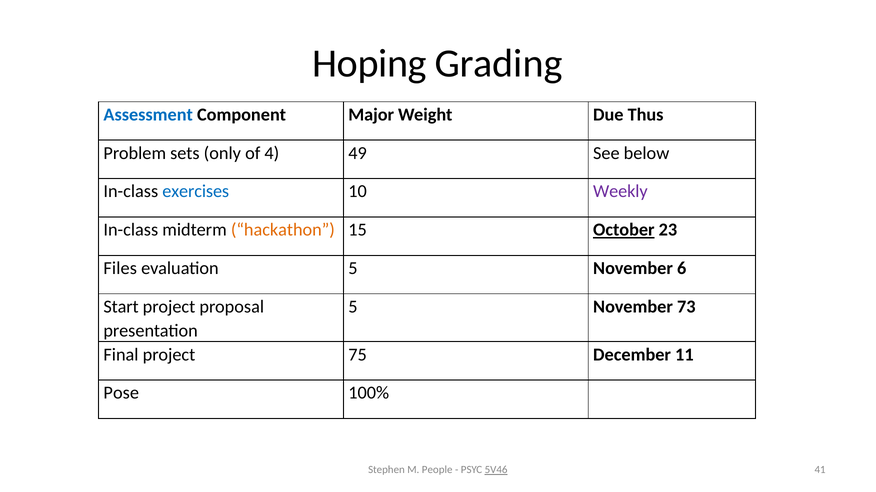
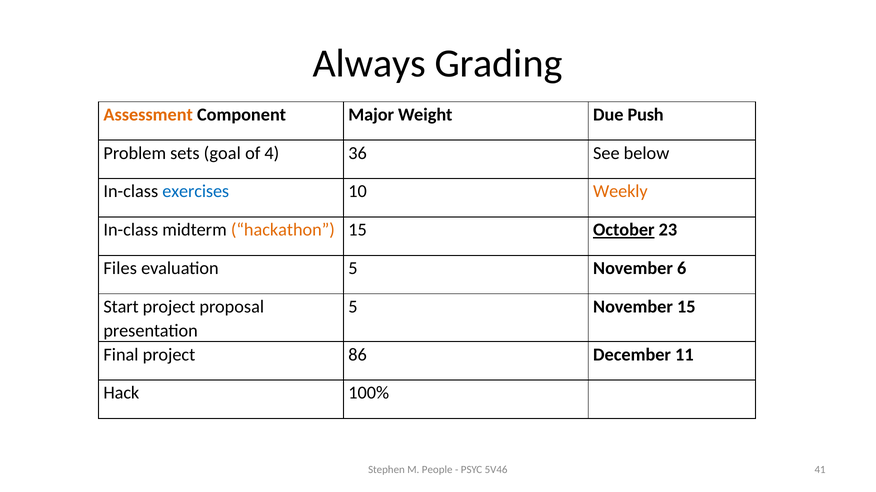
Hoping: Hoping -> Always (369, 64)
Assessment colour: blue -> orange (148, 115)
Thus: Thus -> Push (646, 115)
only: only -> goal (222, 153)
49: 49 -> 36 (358, 153)
Weekly colour: purple -> orange (620, 192)
November 73: 73 -> 15 (686, 307)
75: 75 -> 86 (358, 355)
Pose: Pose -> Hack (121, 394)
5V46 underline: present -> none (496, 470)
